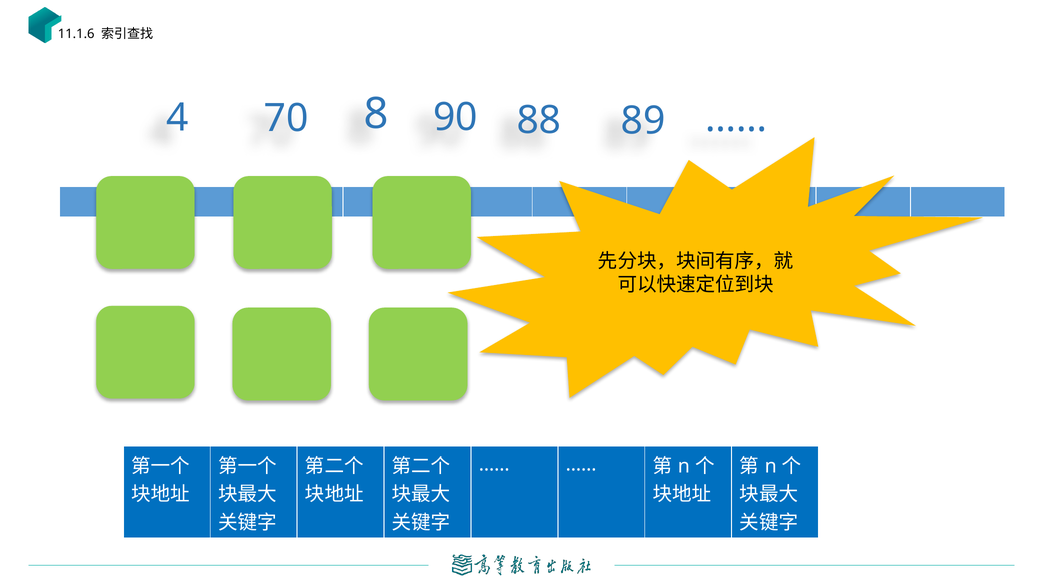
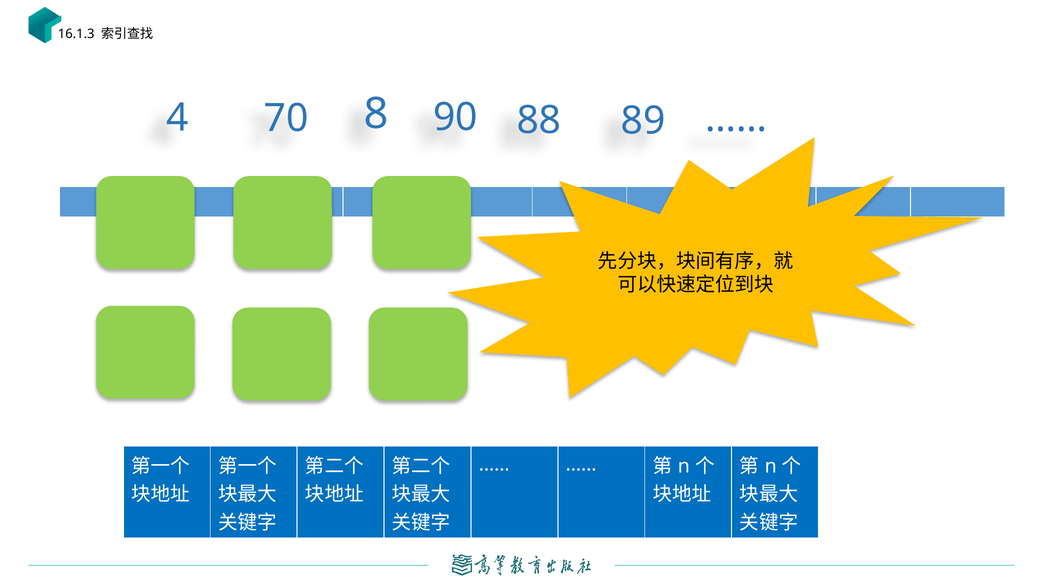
11.1.6: 11.1.6 -> 16.1.3 (76, 34)
